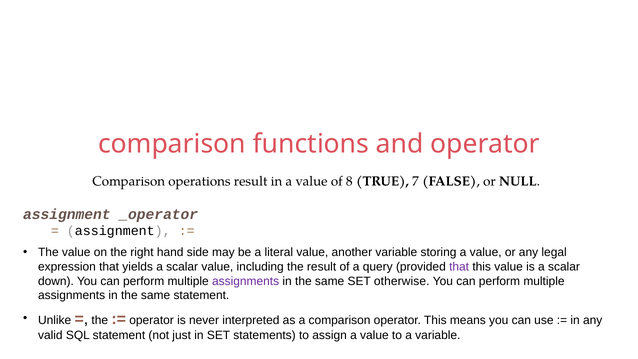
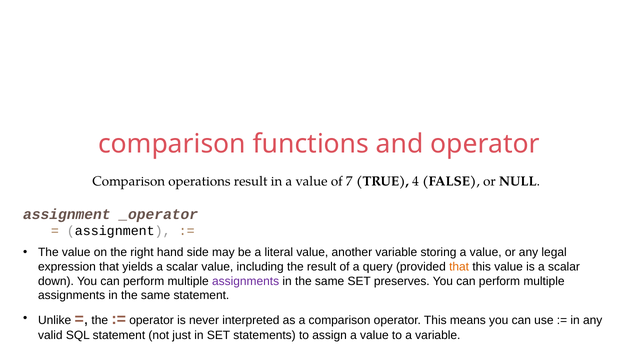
8: 8 -> 7 (349, 182)
7: 7 -> 4 (416, 182)
that colour: purple -> orange (459, 267)
otherwise: otherwise -> preserves (402, 281)
